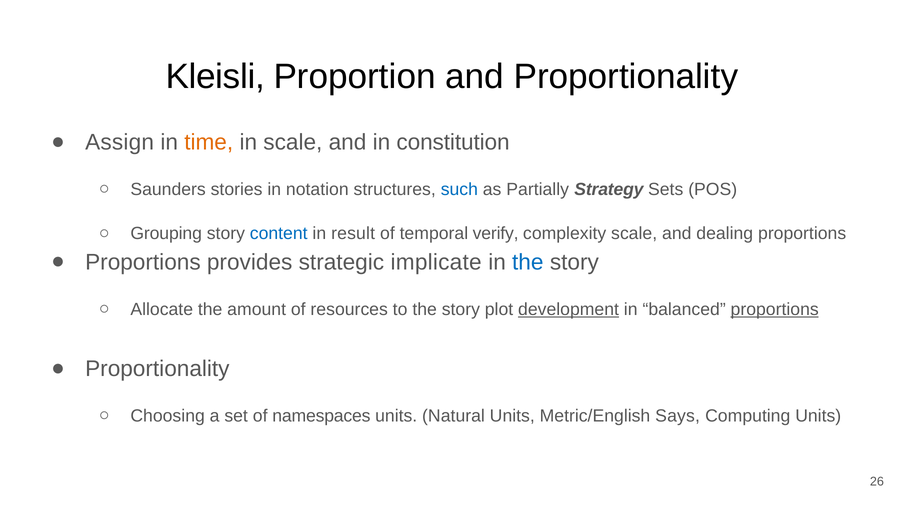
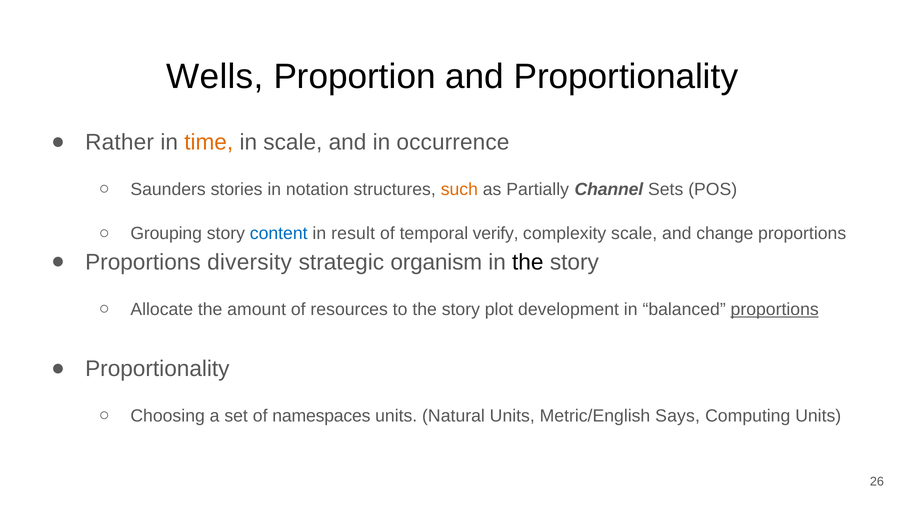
Kleisli: Kleisli -> Wells (215, 77)
Assign: Assign -> Rather (120, 142)
constitution: constitution -> occurrence (453, 142)
such colour: blue -> orange (459, 189)
Strategy: Strategy -> Channel (609, 189)
dealing: dealing -> change (725, 234)
provides: provides -> diversity (250, 262)
implicate: implicate -> organism (436, 262)
the colour: blue -> black (528, 262)
development underline: present -> none (569, 309)
